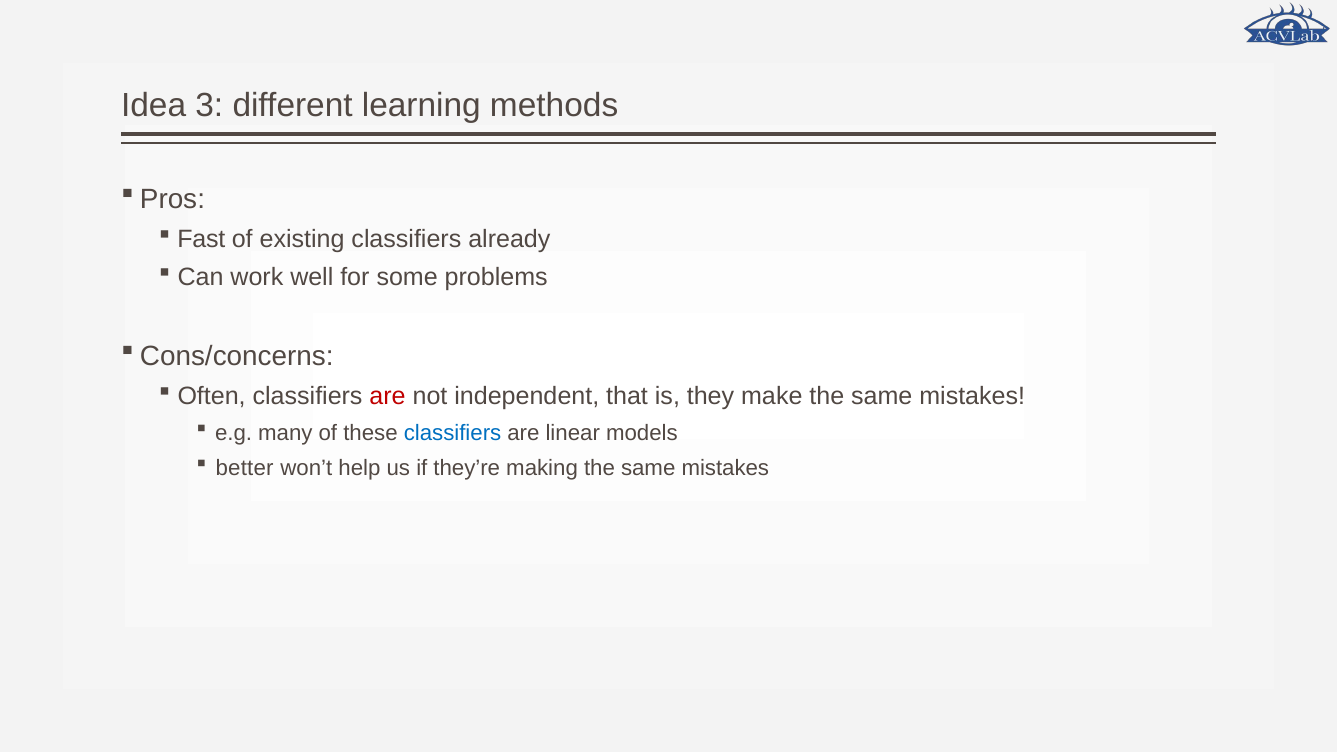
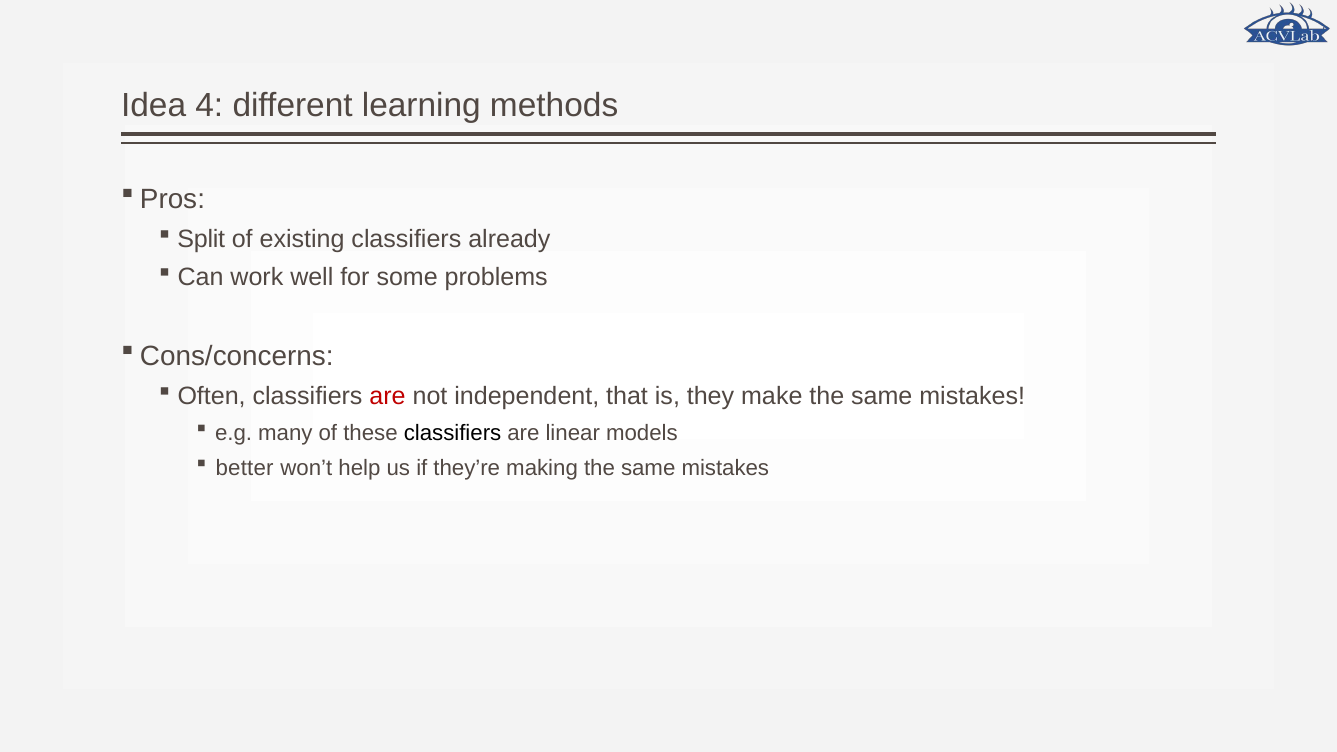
3: 3 -> 4 (209, 105)
Fast: Fast -> Split (201, 239)
classifiers colour: blue -> black (453, 433)
